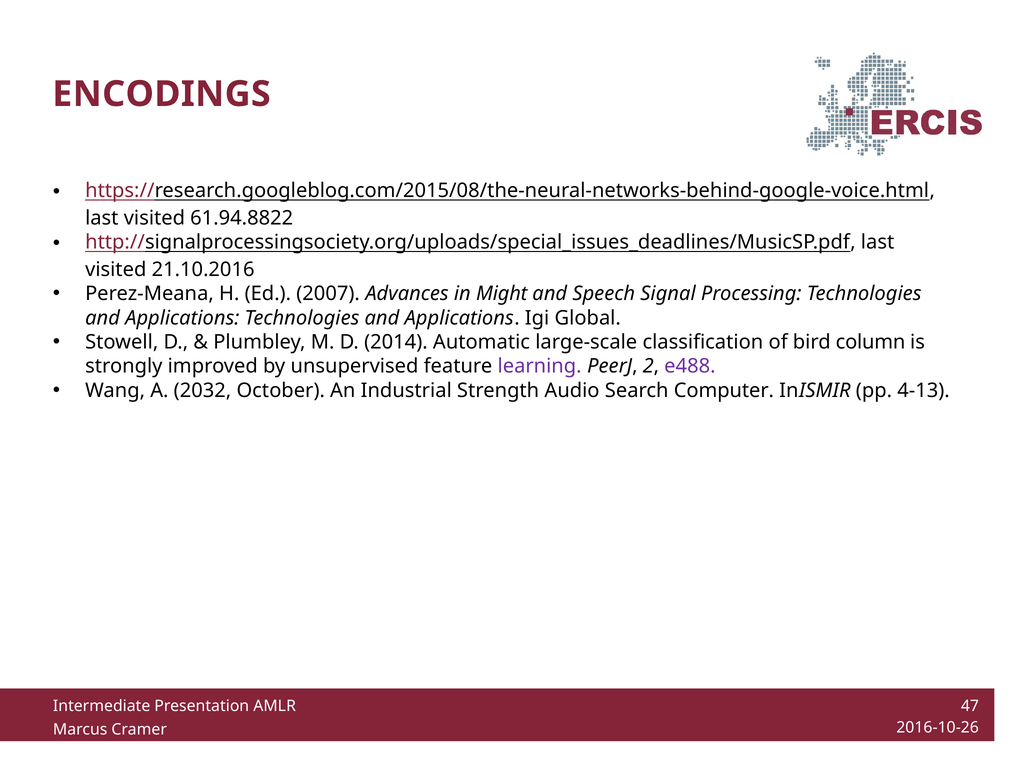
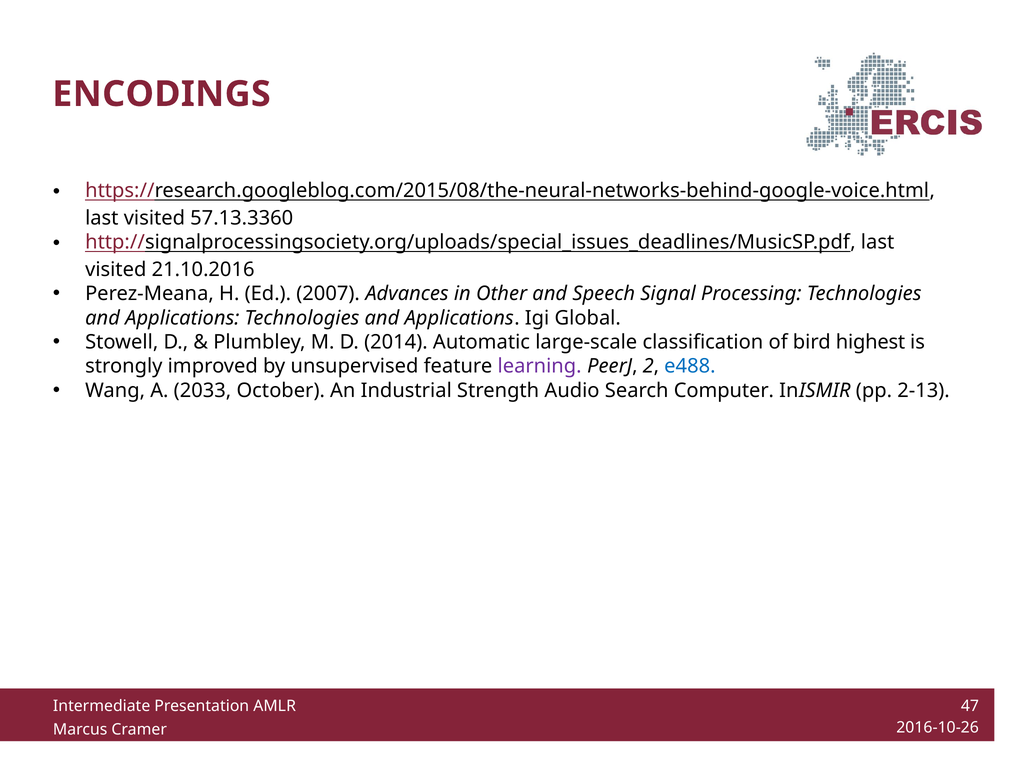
61.94.8822: 61.94.8822 -> 57.13.3360 (242, 218)
Might: Might -> Other (502, 294)
column: column -> highest (871, 342)
e488 colour: purple -> blue (690, 366)
2032: 2032 -> 2033 (202, 390)
4-13: 4-13 -> 2-13 (924, 390)
